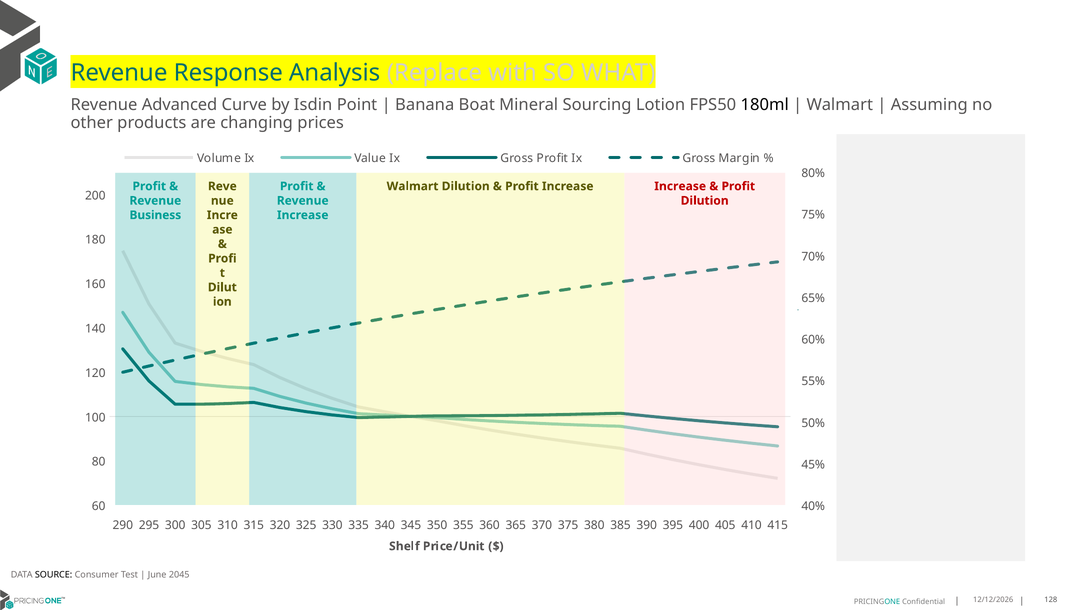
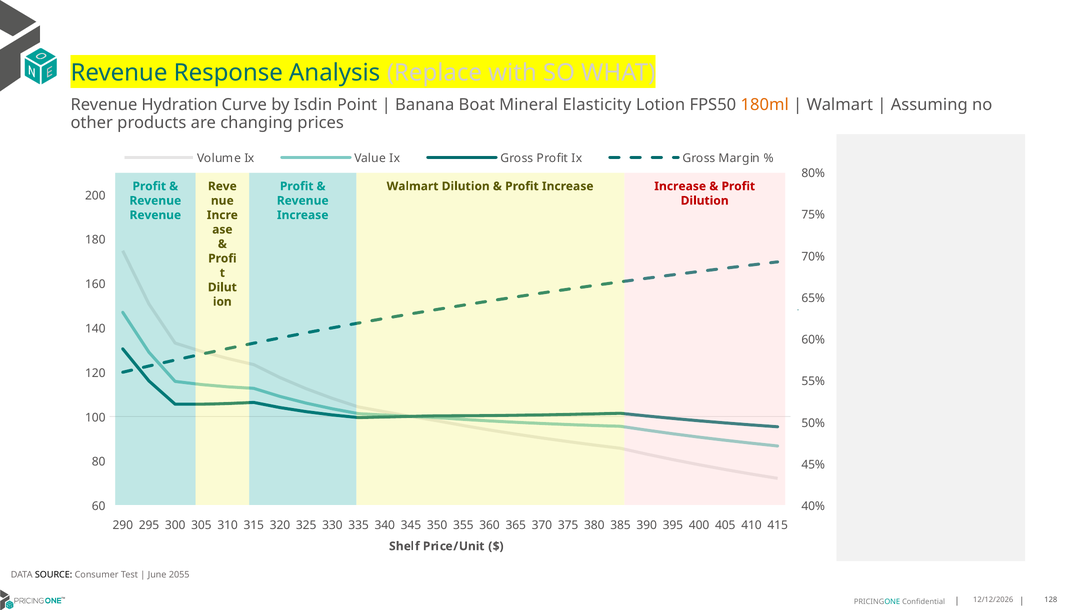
Advanced: Advanced -> Hydration (180, 105)
Sourcing: Sourcing -> Elasticity (597, 105)
180ml colour: black -> orange (765, 105)
Business: Business -> Revenue (155, 215)
2045: 2045 -> 2055 (179, 574)
